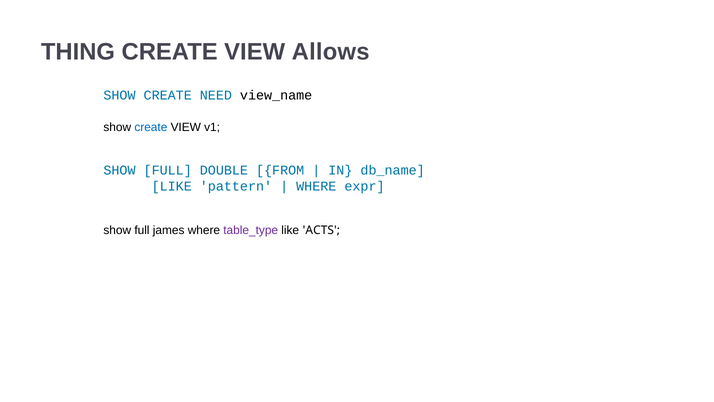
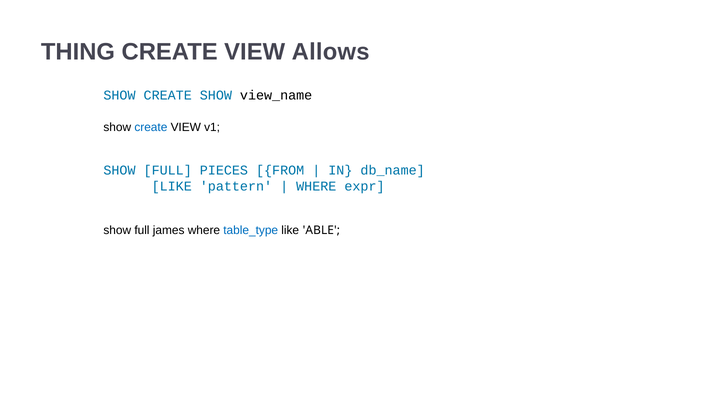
CREATE NEED: NEED -> SHOW (216, 95)
DOUBLE: DOUBLE -> PIECES (224, 170)
table_type colour: purple -> blue (251, 230)
ACTS: ACTS -> ABLE (321, 230)
